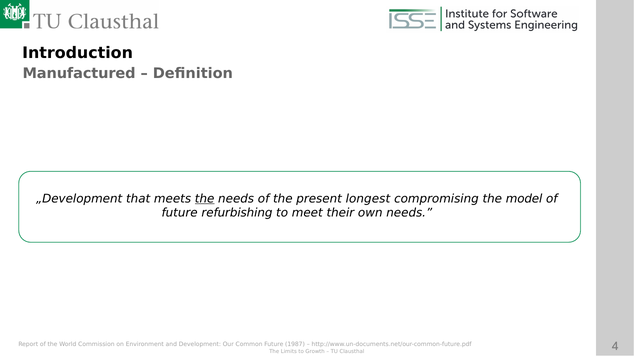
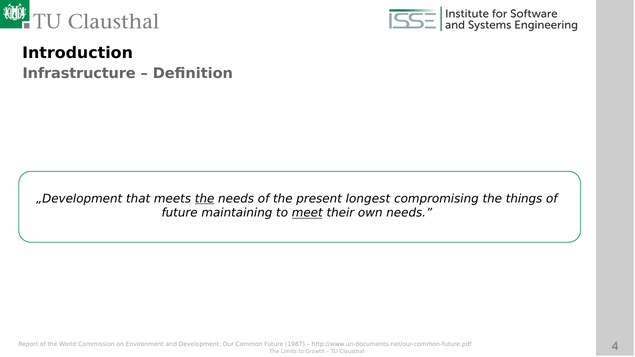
Manufactured: Manufactured -> Infrastructure (79, 73)
model: model -> things (524, 199)
refurbishing: refurbishing -> maintaining (237, 213)
meet underline: none -> present (307, 213)
